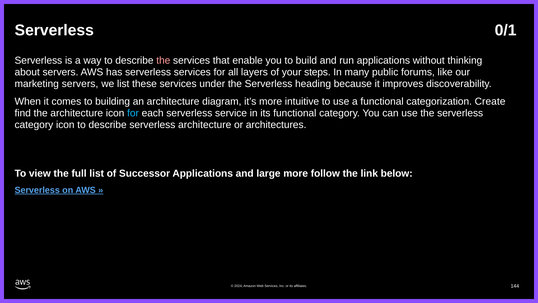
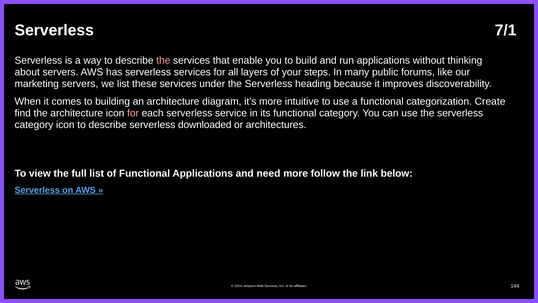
0/1: 0/1 -> 7/1 (506, 30)
for colour: light blue -> pink (133, 113)
serverless architecture: architecture -> downloaded (205, 125)
of Successor: Successor -> Functional (145, 173)
large: large -> need (268, 173)
